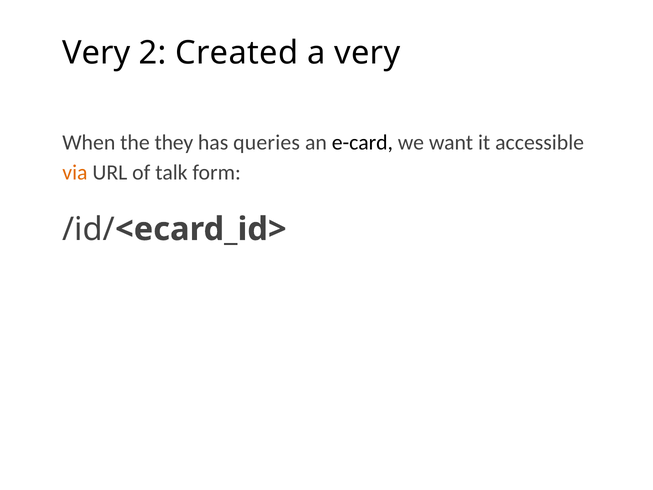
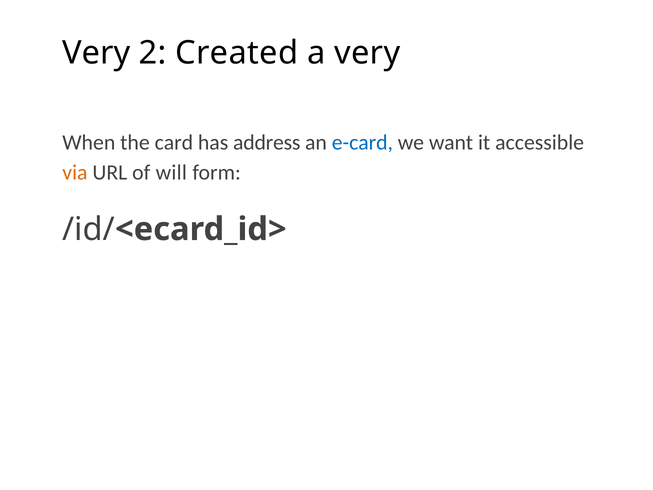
they: they -> card (174, 142)
queries: queries -> address (267, 142)
e-card colour: black -> blue (362, 142)
talk: talk -> will (171, 172)
